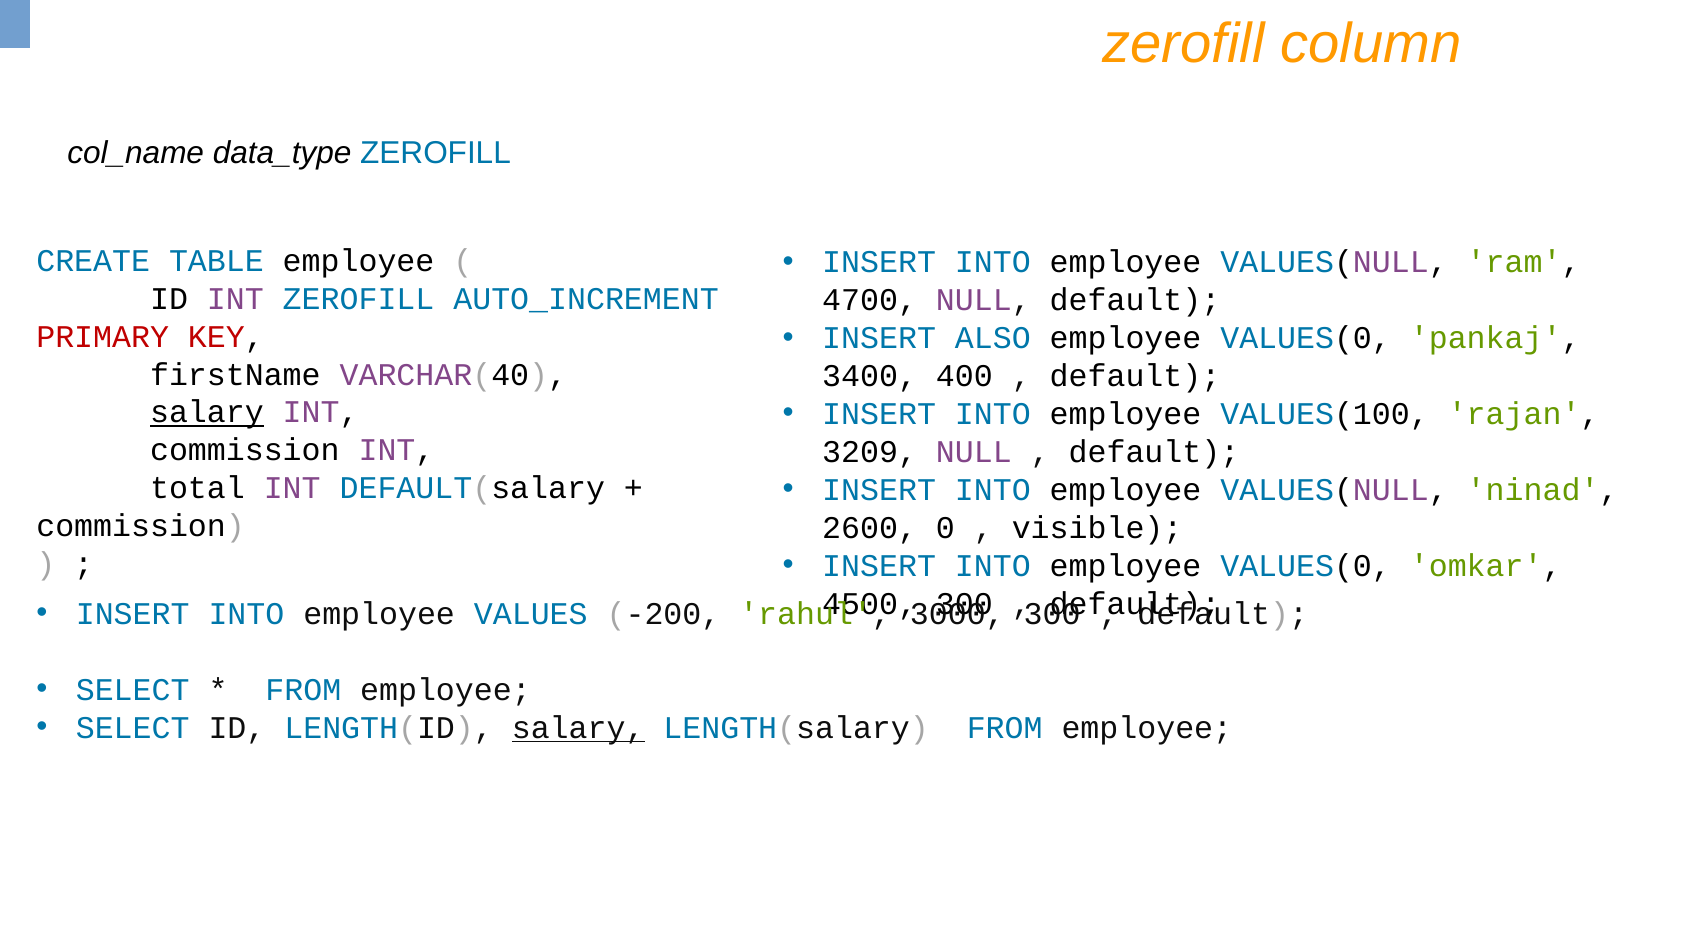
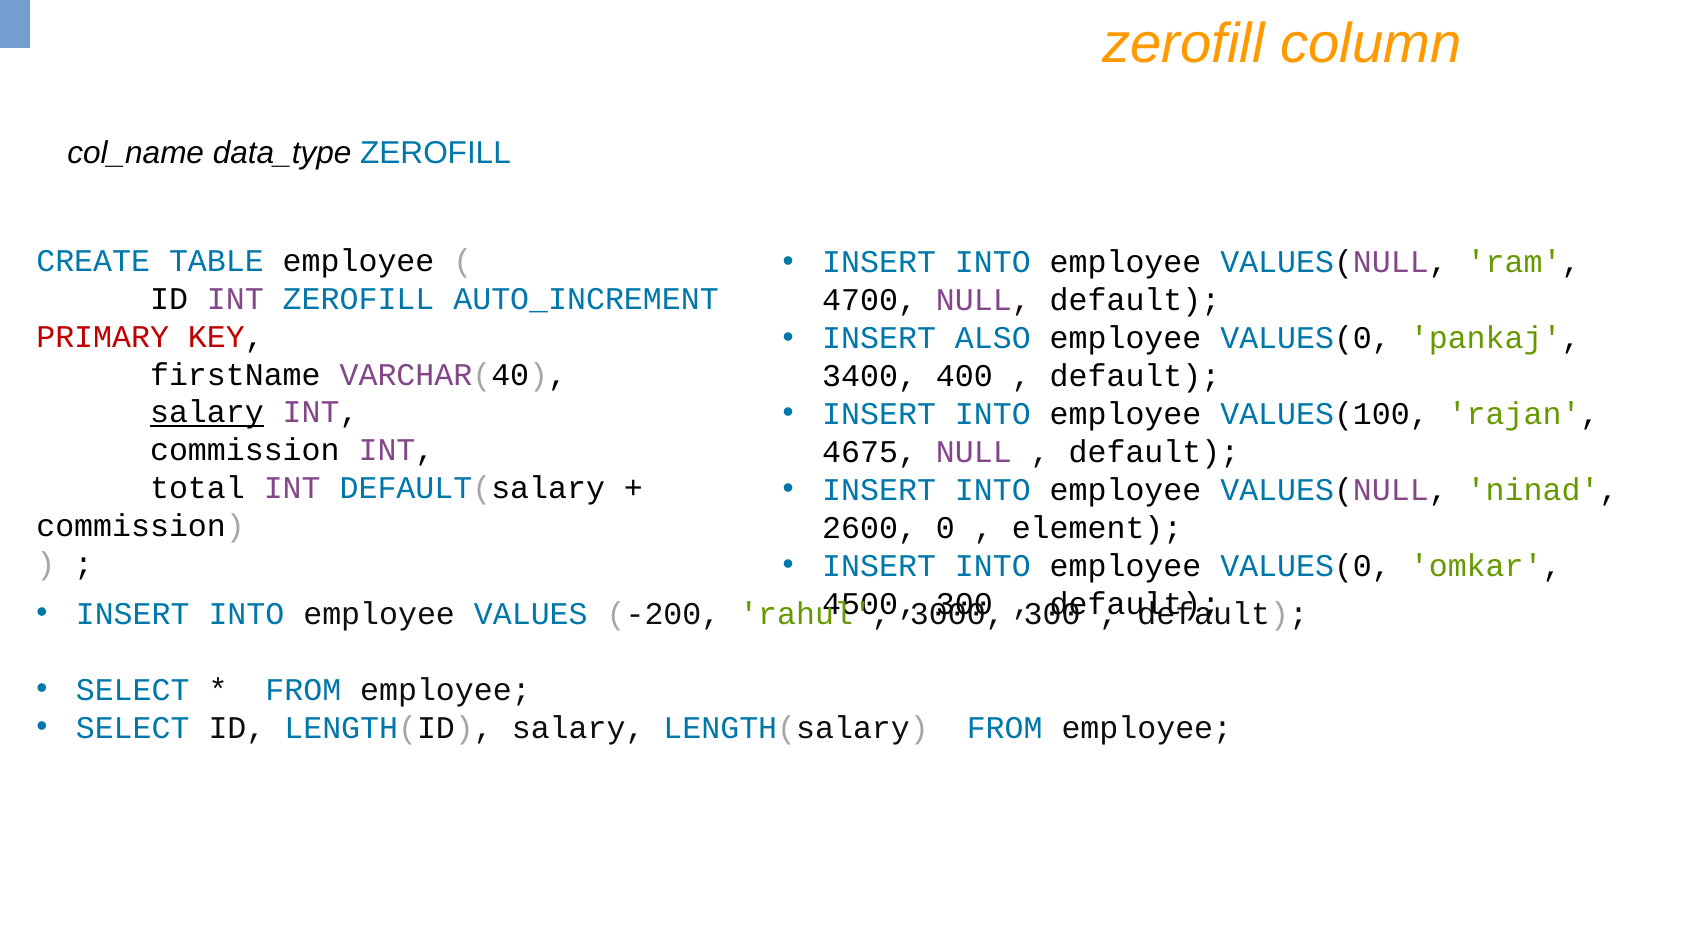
3209: 3209 -> 4675 (870, 452)
visible: visible -> element (1097, 528)
salary underline: present -> none (578, 728)
